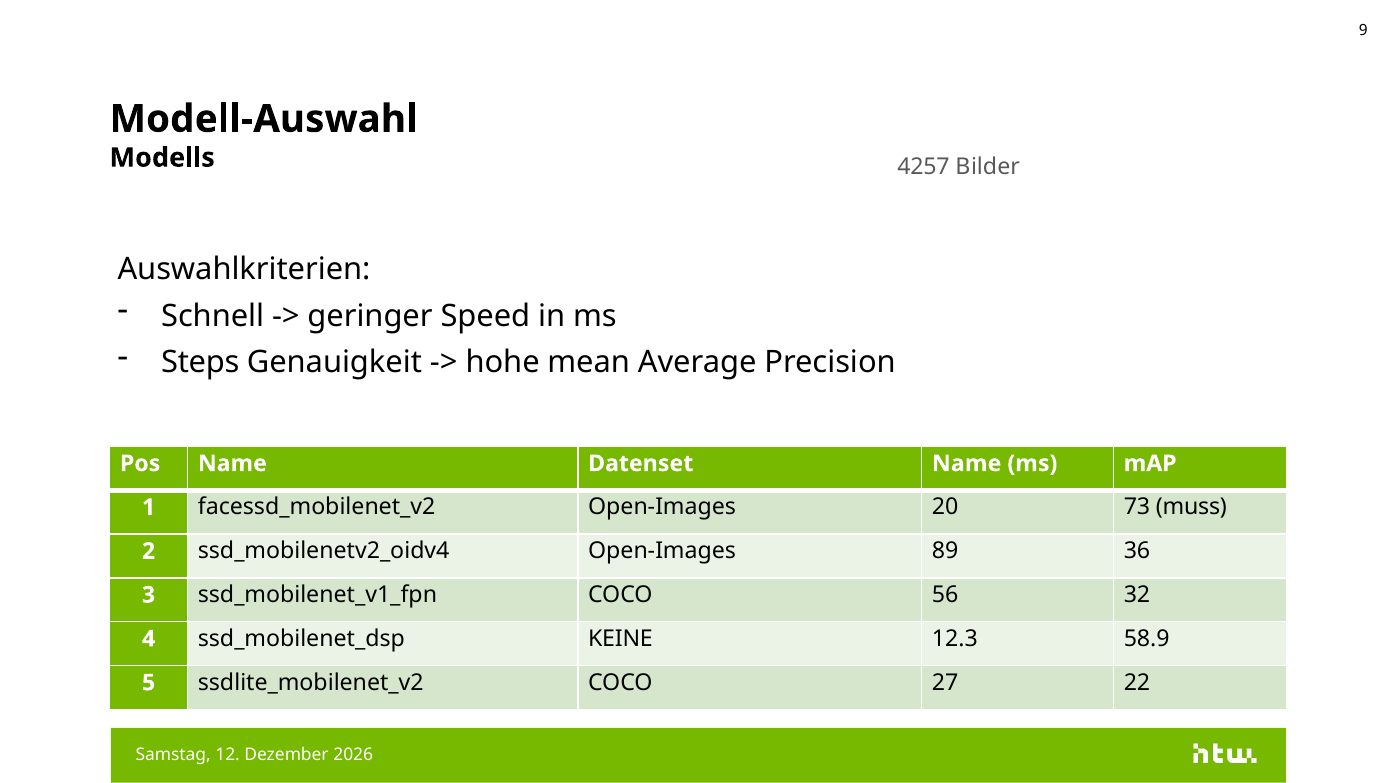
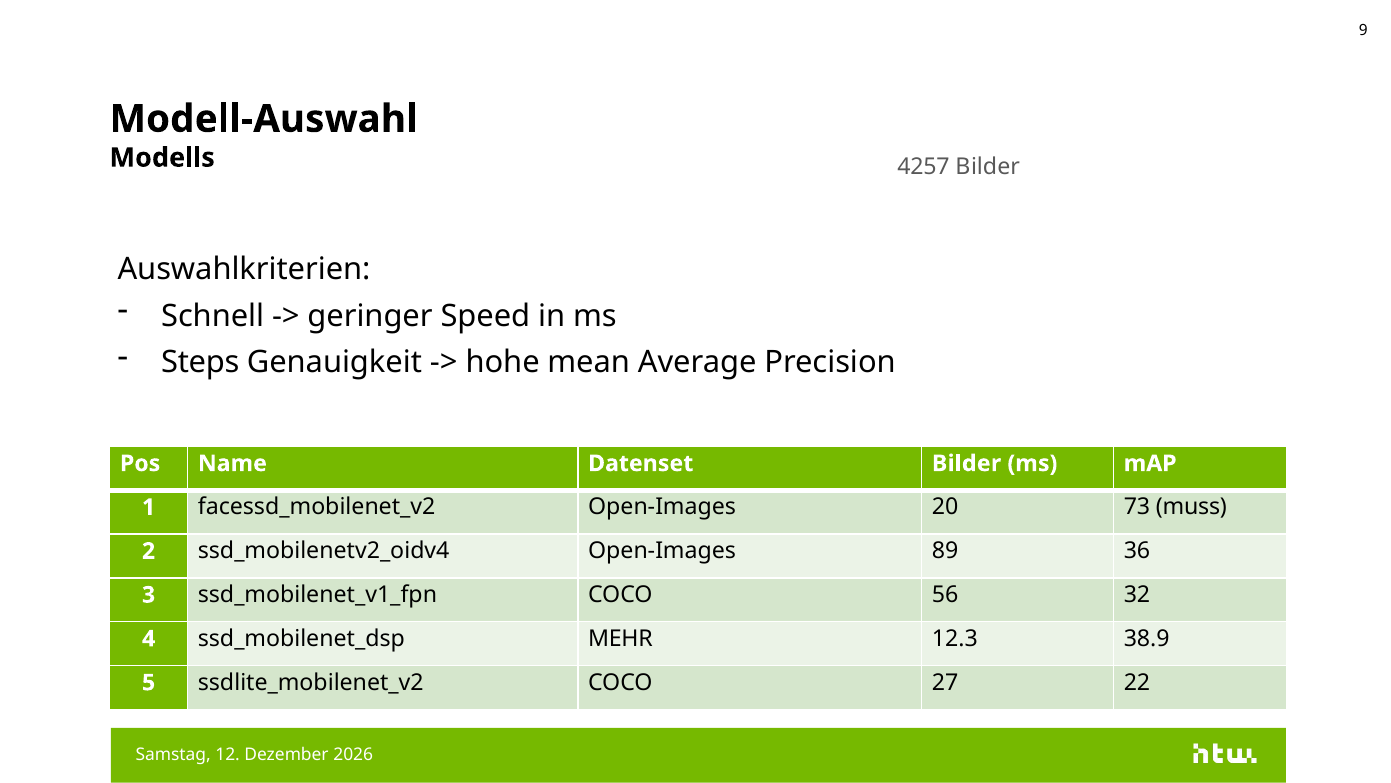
Datenset Name: Name -> Bilder (967, 463)
KEINE: KEINE -> MEHR (620, 638)
58.9: 58.9 -> 38.9 (1147, 638)
